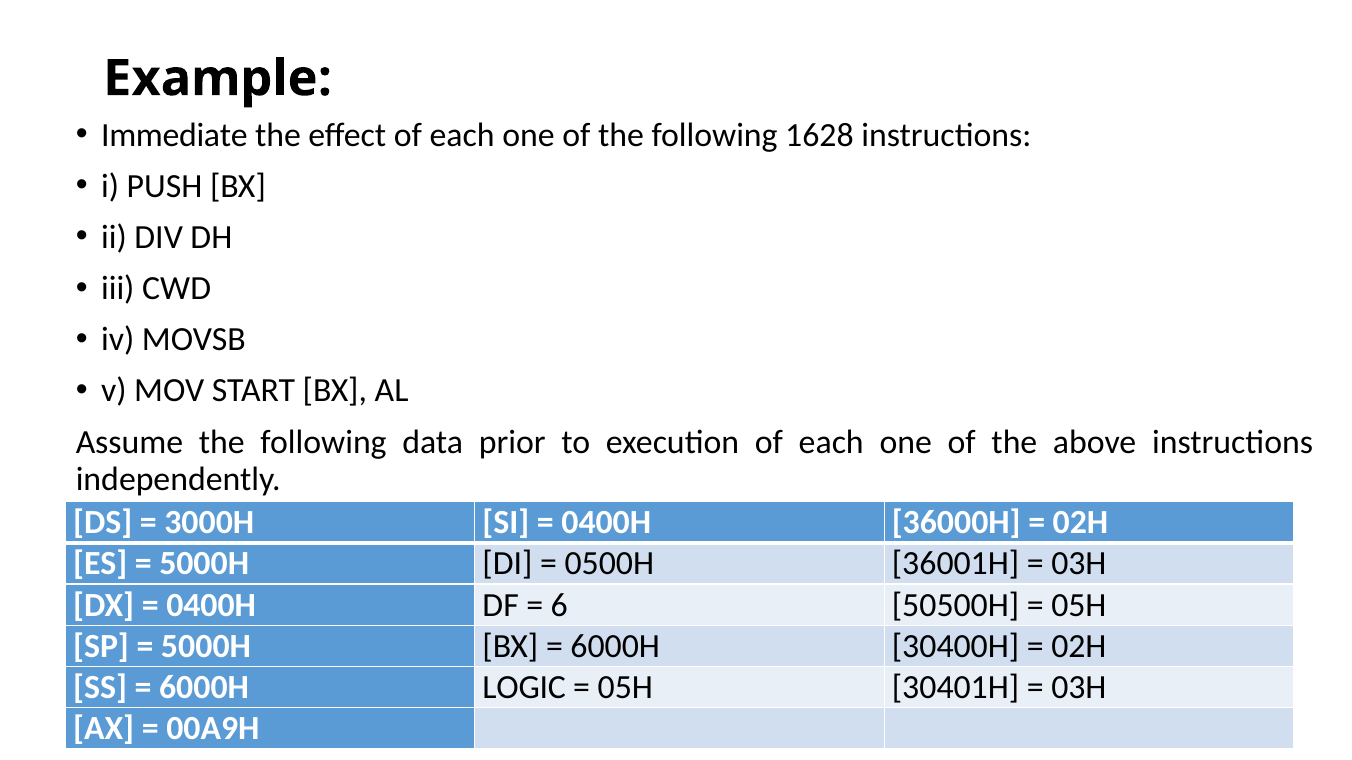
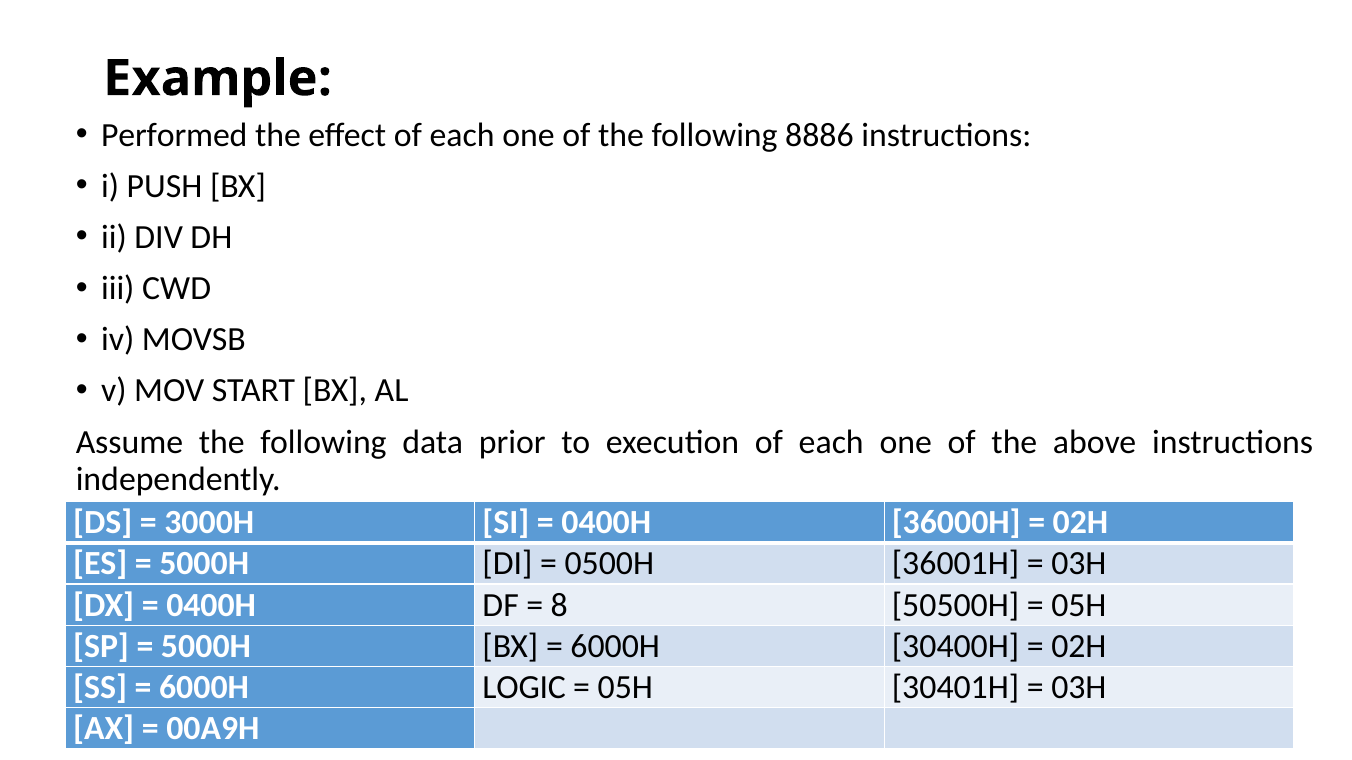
Immediate: Immediate -> Performed (174, 135)
1628: 1628 -> 8886 (819, 135)
6: 6 -> 8 (559, 605)
